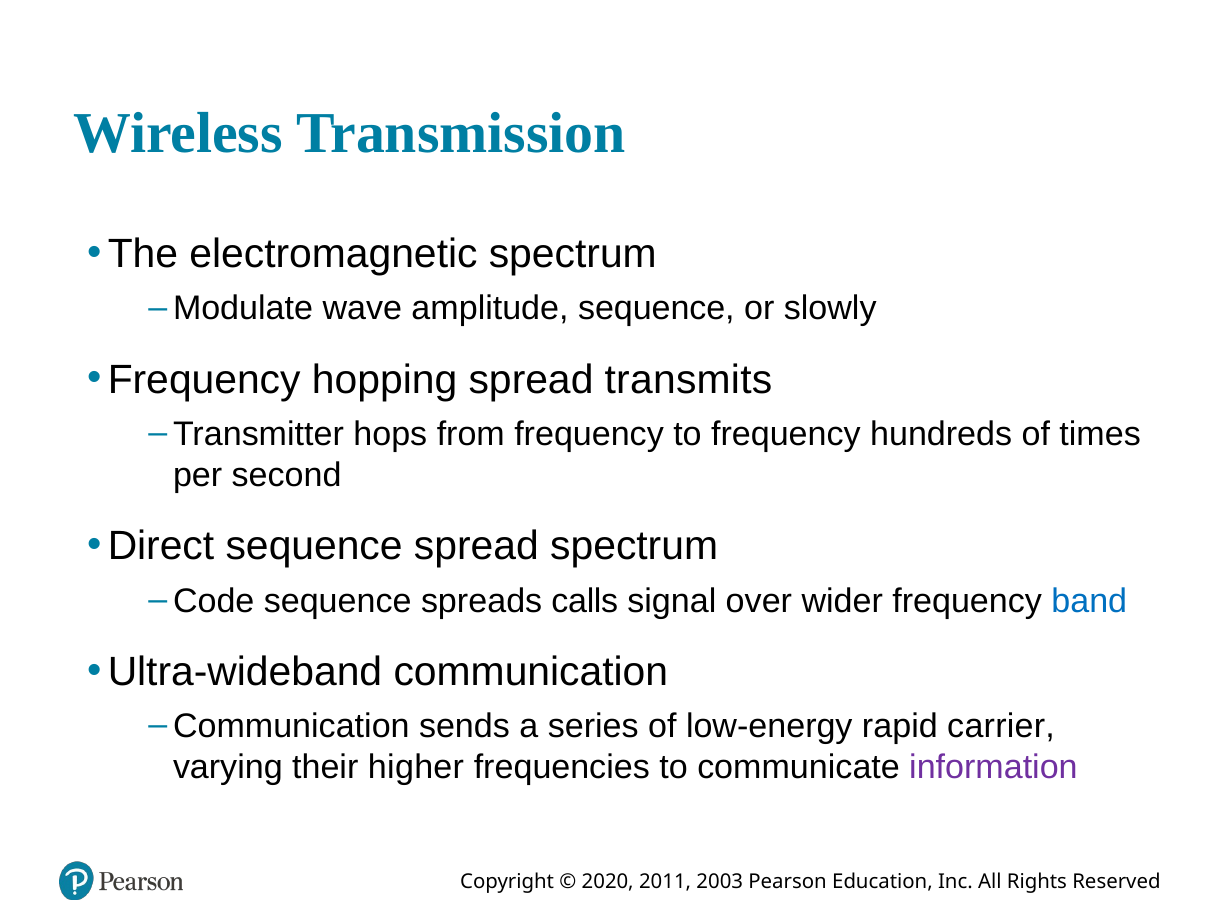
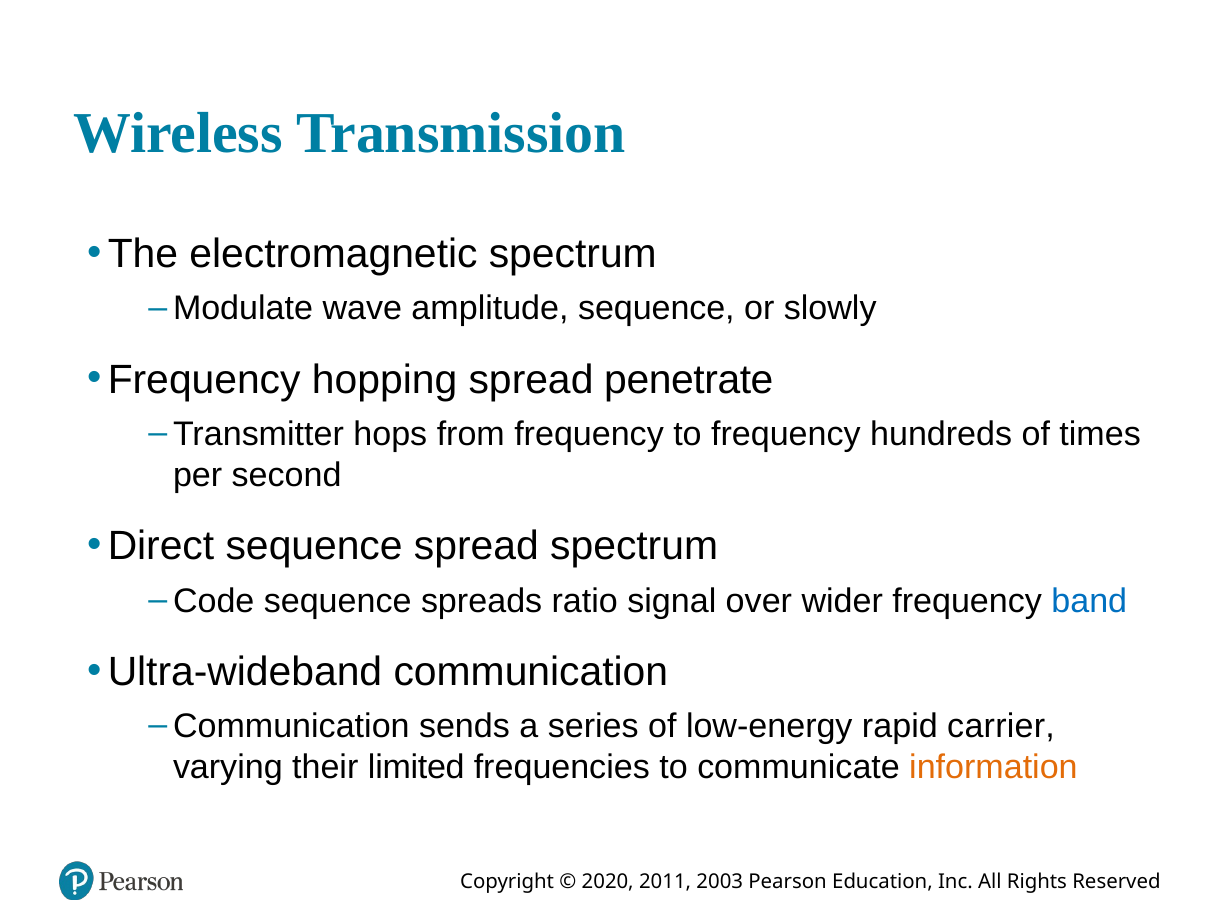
transmits: transmits -> penetrate (689, 380)
calls: calls -> ratio (585, 601)
higher: higher -> limited (416, 767)
information colour: purple -> orange (993, 767)
